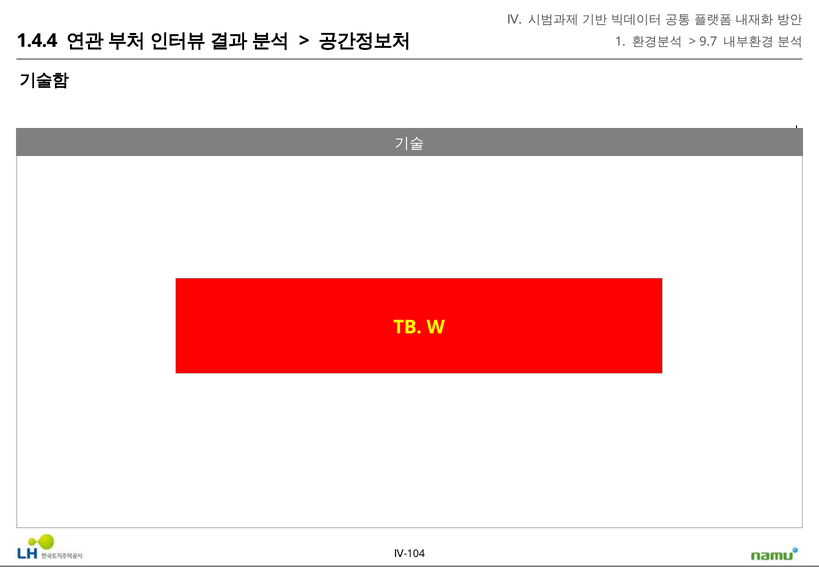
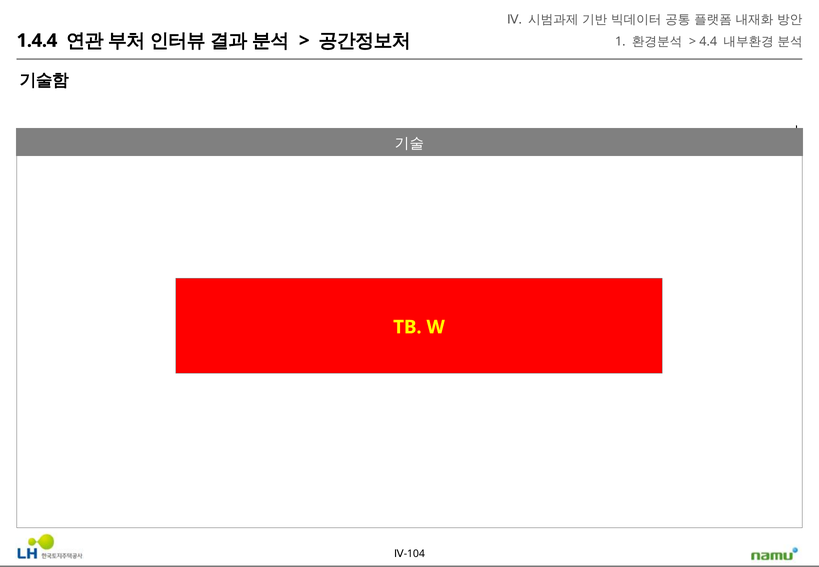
9.7: 9.7 -> 4.4 (708, 42)
